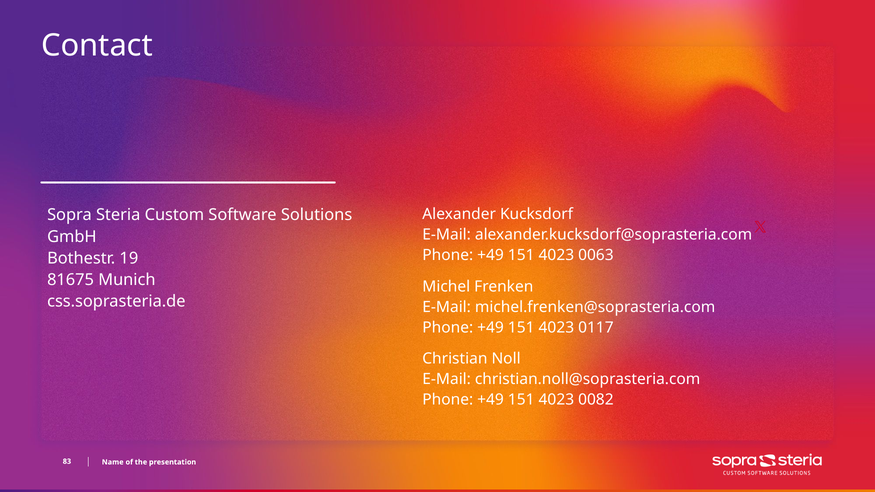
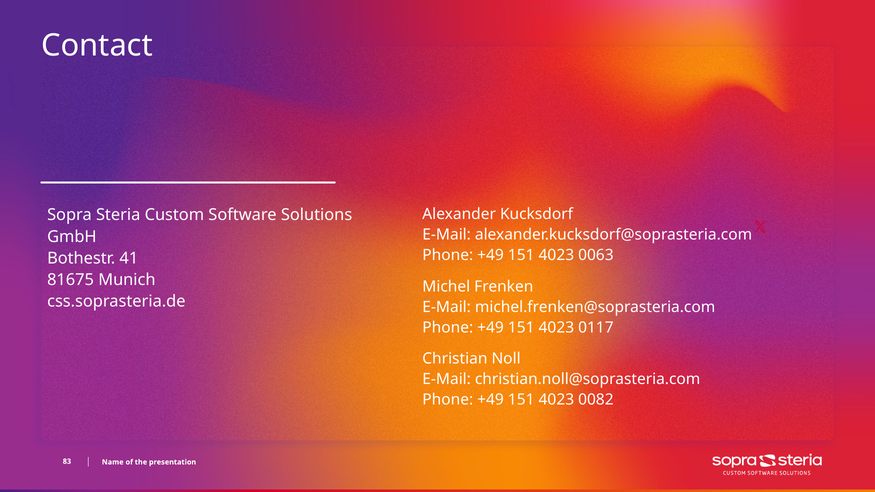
19: 19 -> 41 (129, 258)
